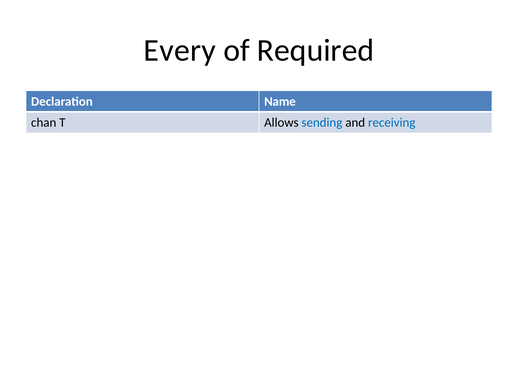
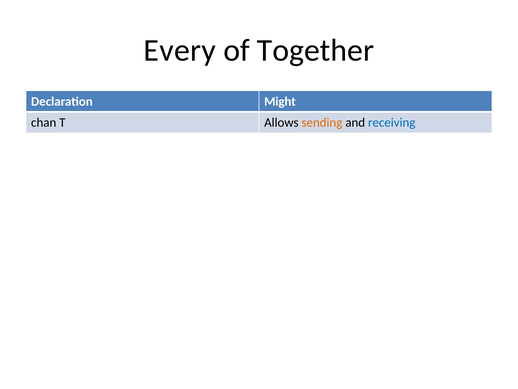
Required: Required -> Together (316, 50)
Name: Name -> Might (280, 101)
sending colour: blue -> orange (322, 122)
